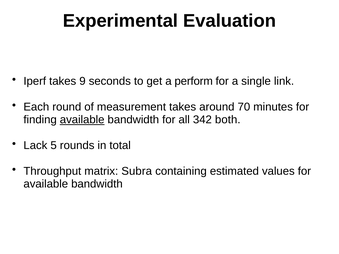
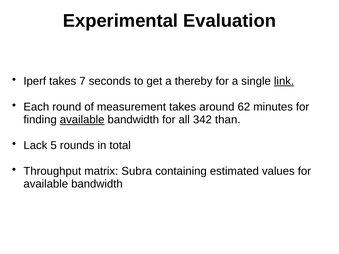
9: 9 -> 7 (82, 81)
perform: perform -> thereby (194, 81)
link underline: none -> present (284, 81)
70: 70 -> 62 (244, 107)
both: both -> than (228, 120)
